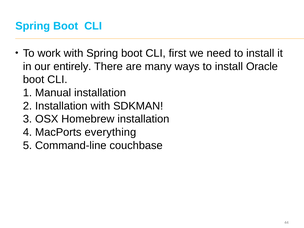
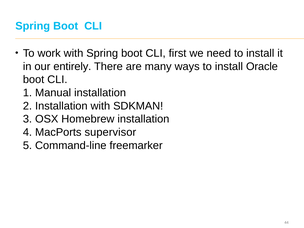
everything: everything -> supervisor (110, 132)
couchbase: couchbase -> freemarker (136, 145)
